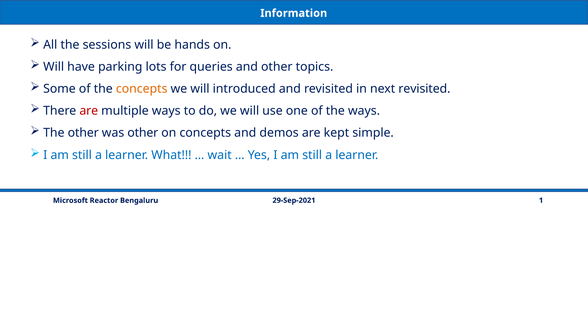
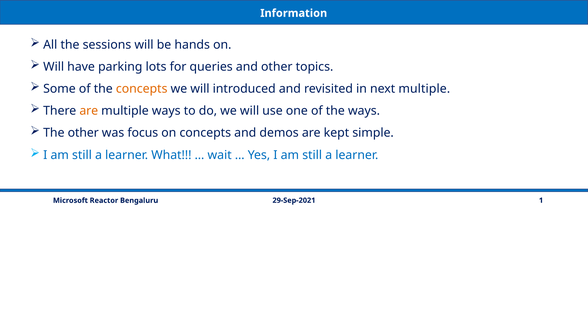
next revisited: revisited -> multiple (424, 89)
are colour: red -> orange (89, 111)
was other: other -> focus (143, 133)
